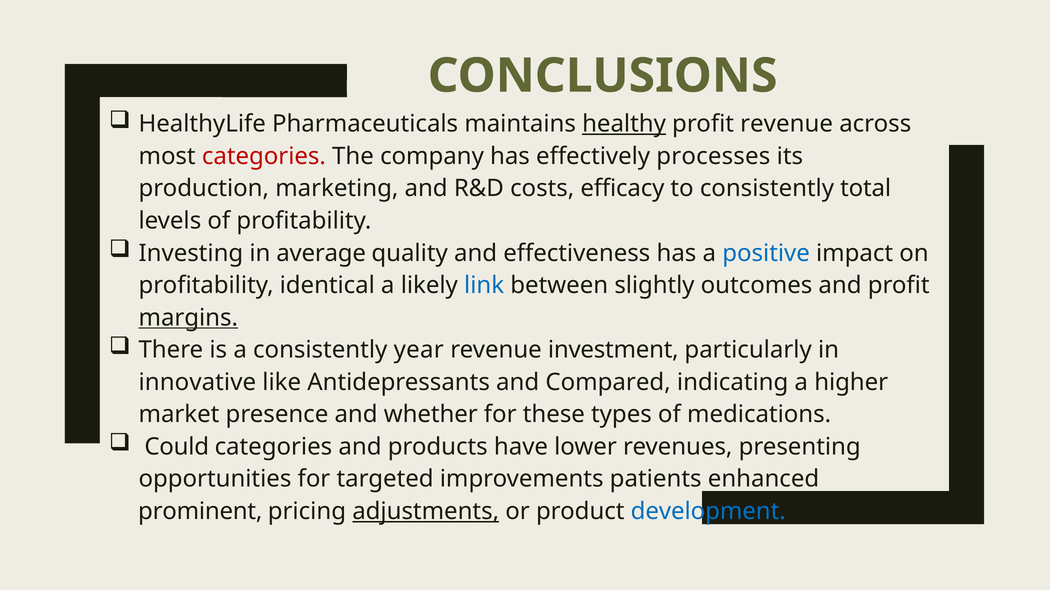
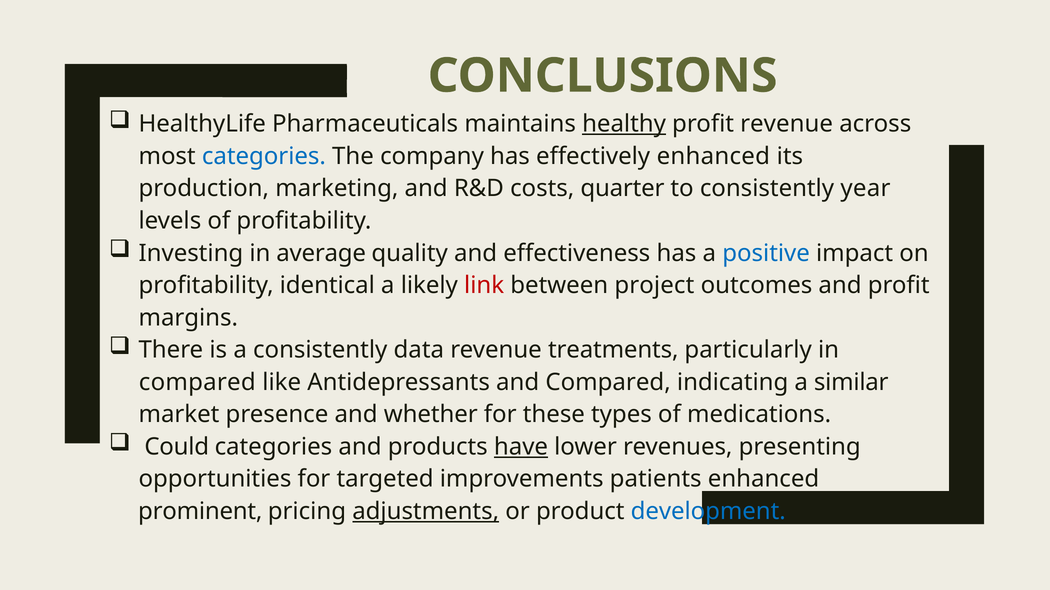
categories colour: red -> blue (264, 156)
effectively processes: processes -> enhanced (713, 156)
efficacy: efficacy -> quarter (622, 189)
total: total -> year (865, 189)
link colour: blue -> red (484, 286)
slightly: slightly -> project (654, 286)
margins underline: present -> none (188, 318)
year: year -> data (419, 350)
investment: investment -> treatments (613, 350)
innovative: innovative -> compared (197, 383)
higher: higher -> similar (851, 383)
have underline: none -> present (521, 447)
